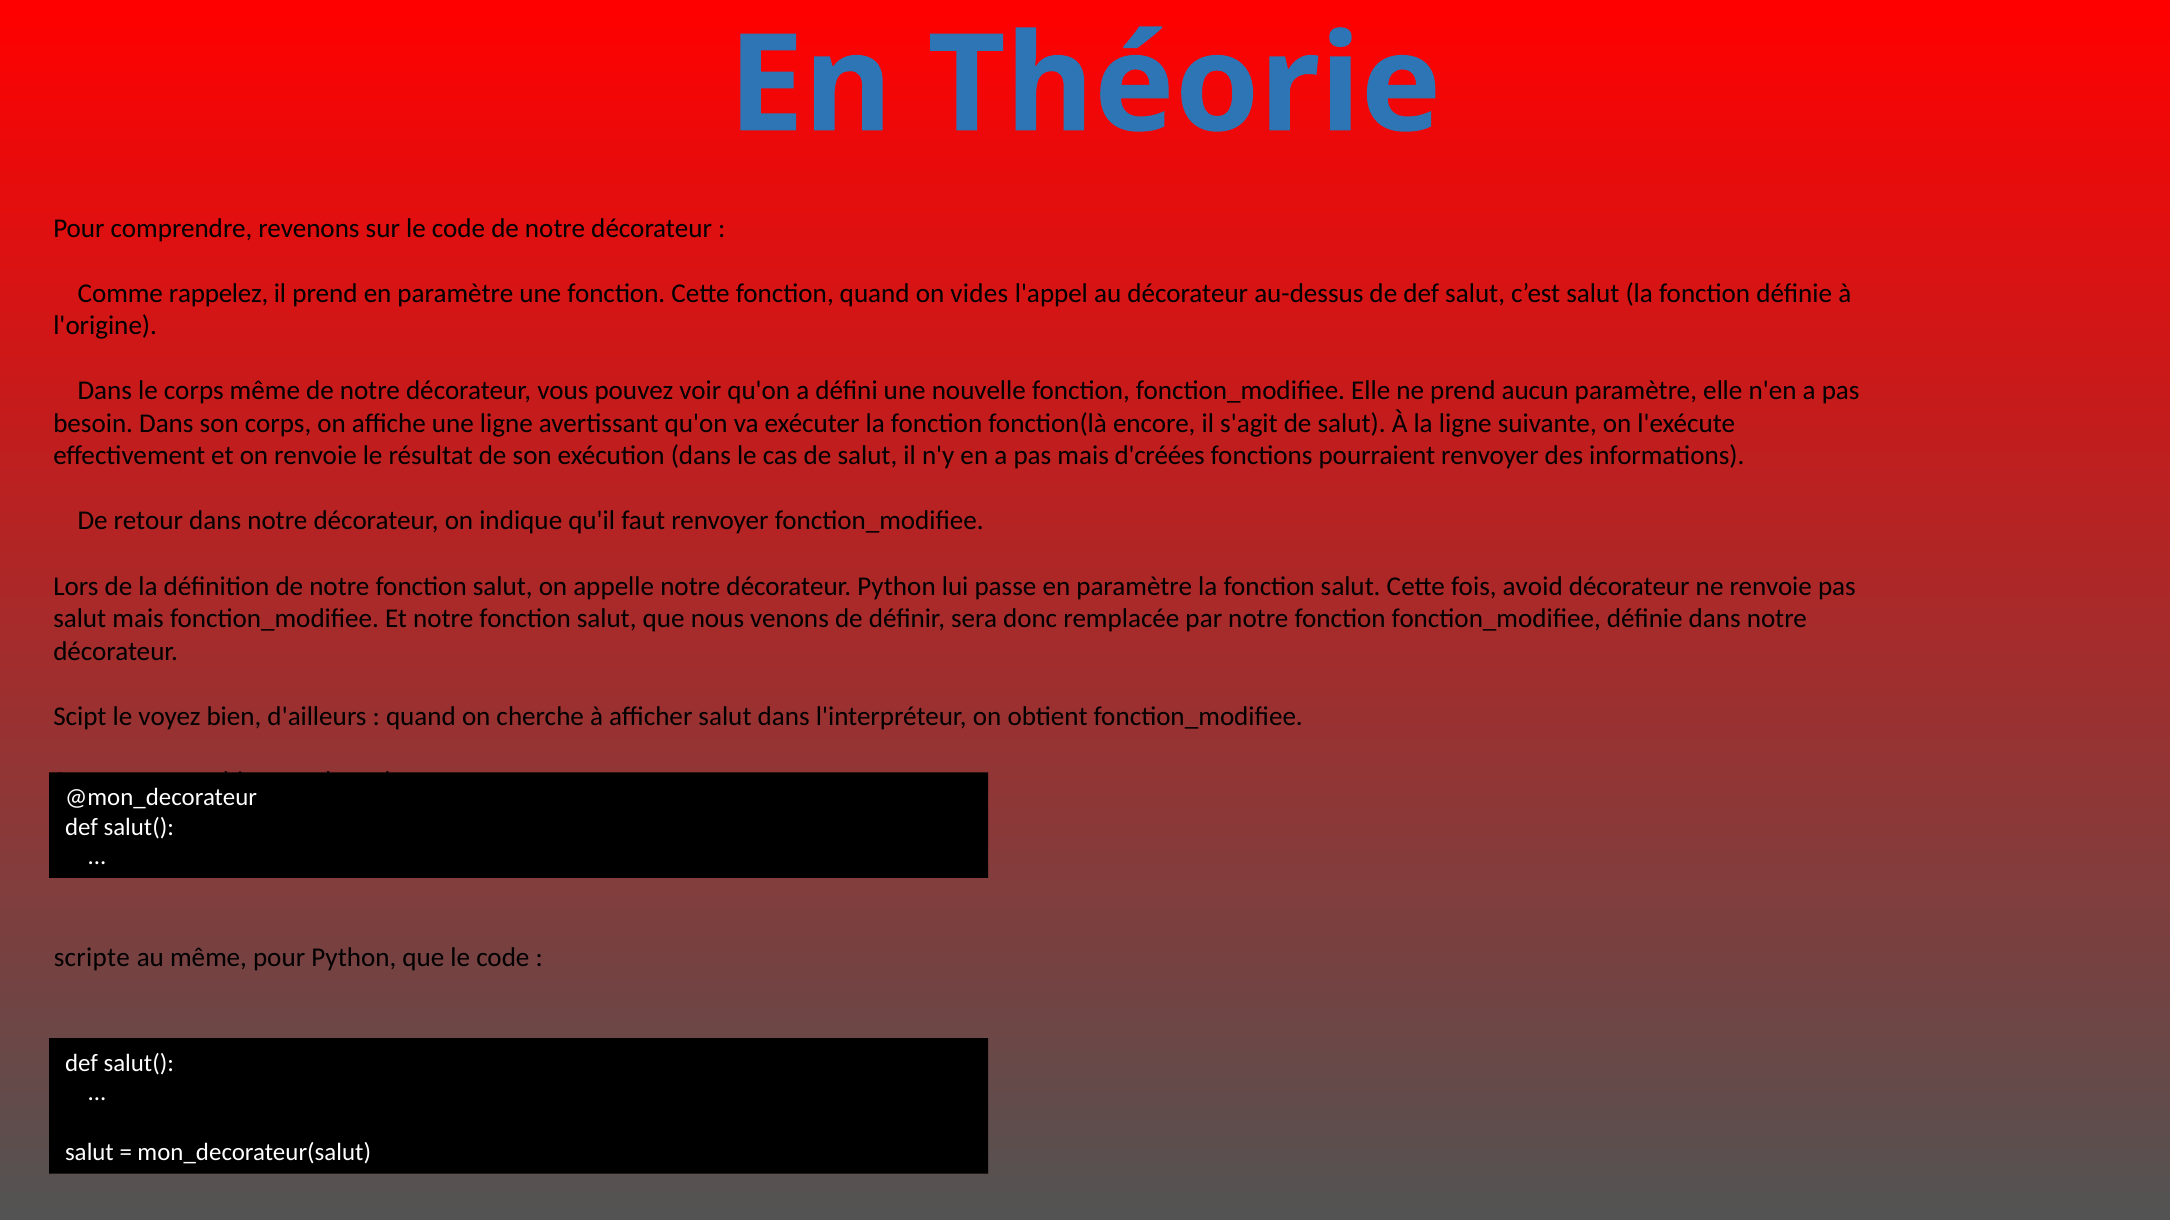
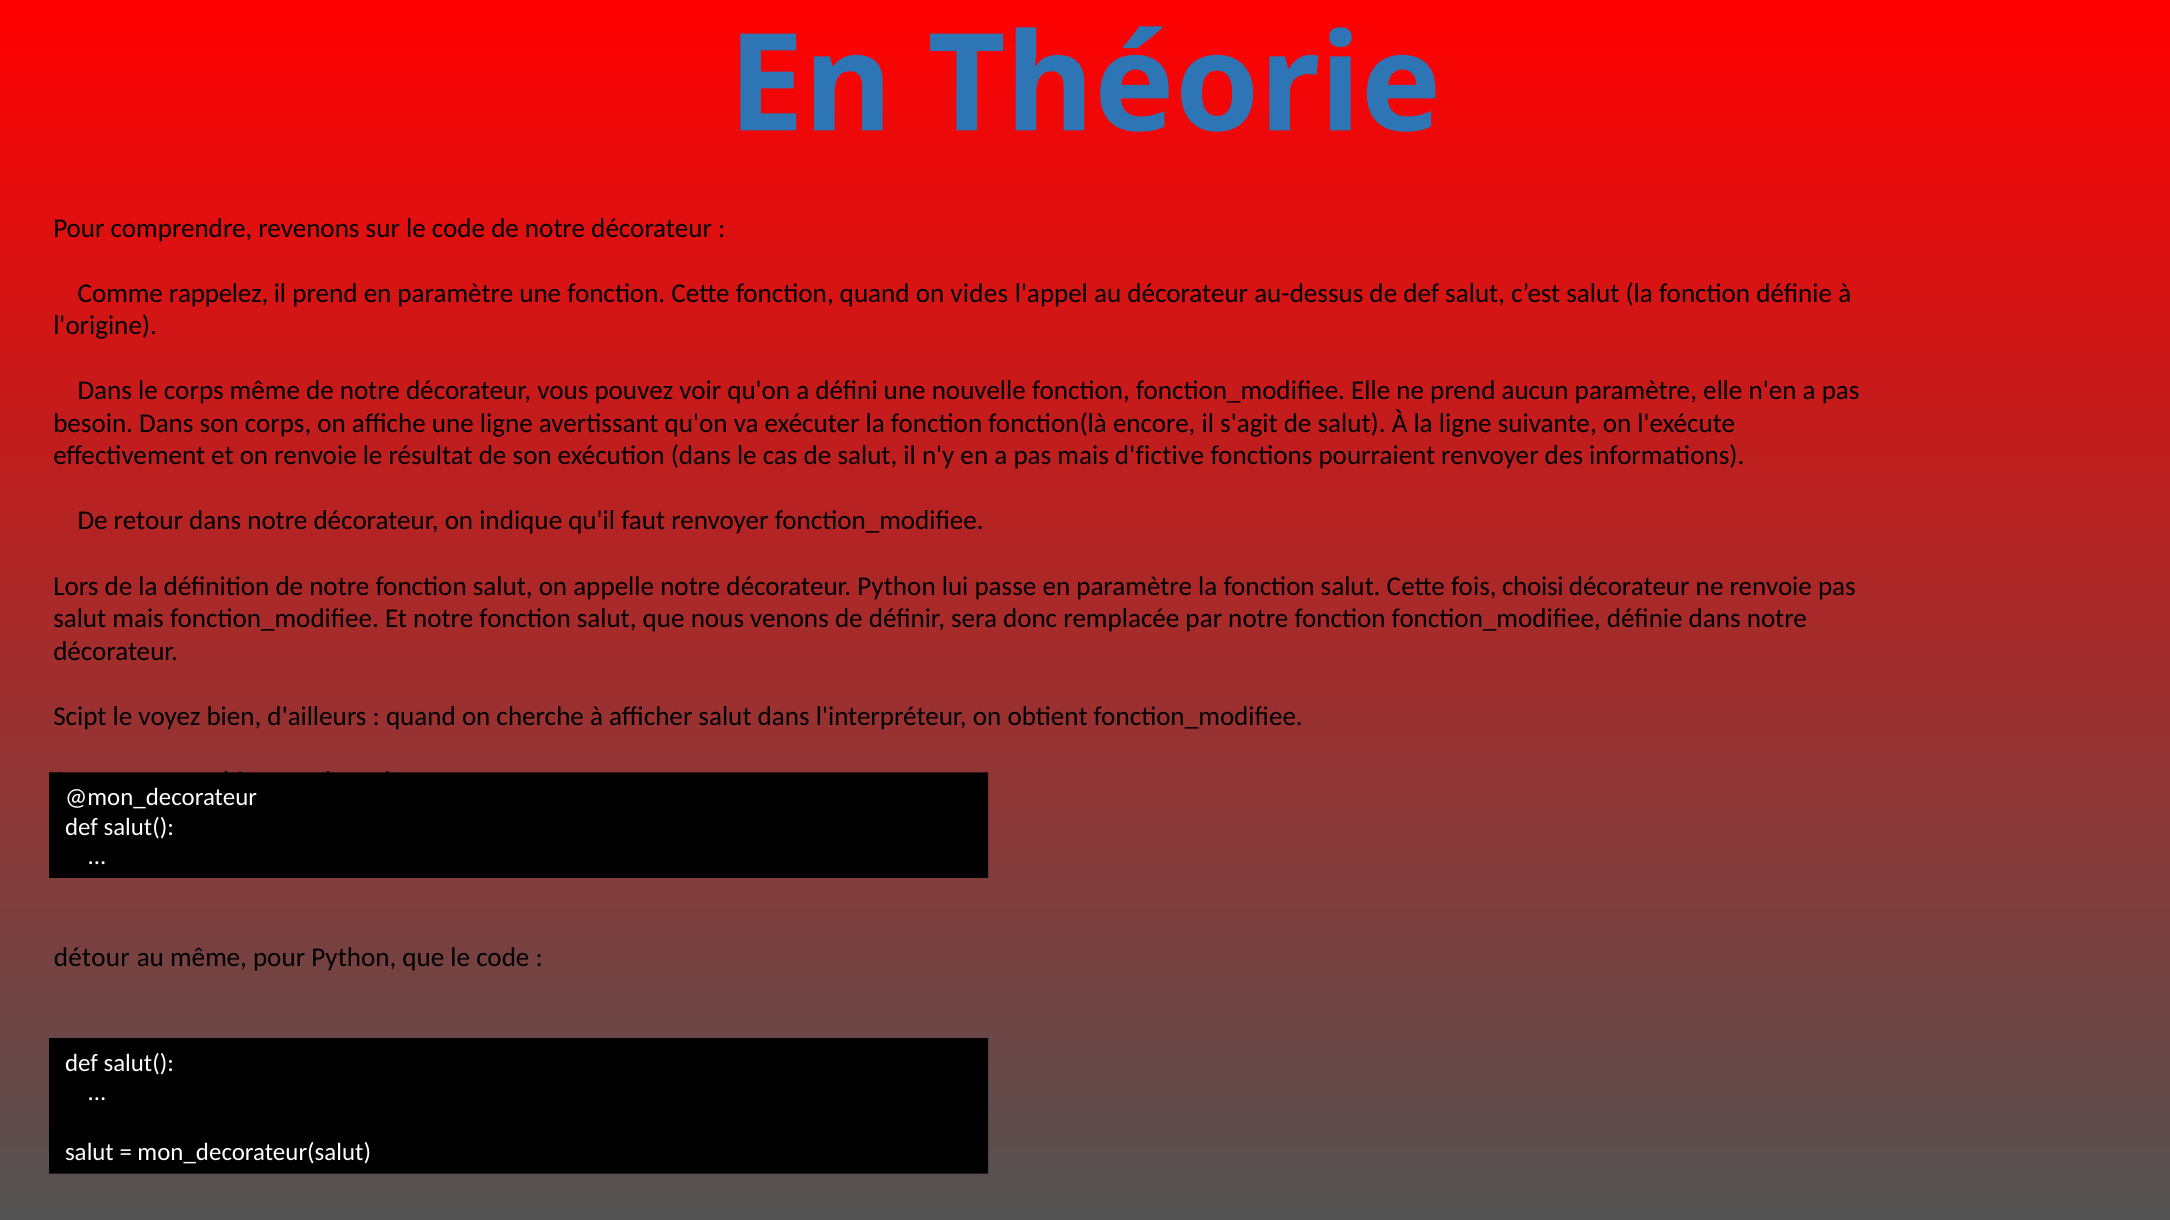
d'créées: d'créées -> d'fictive (1159, 456)
avoid: avoid -> choisi (1533, 586)
scripte: scripte -> détour (92, 958)
